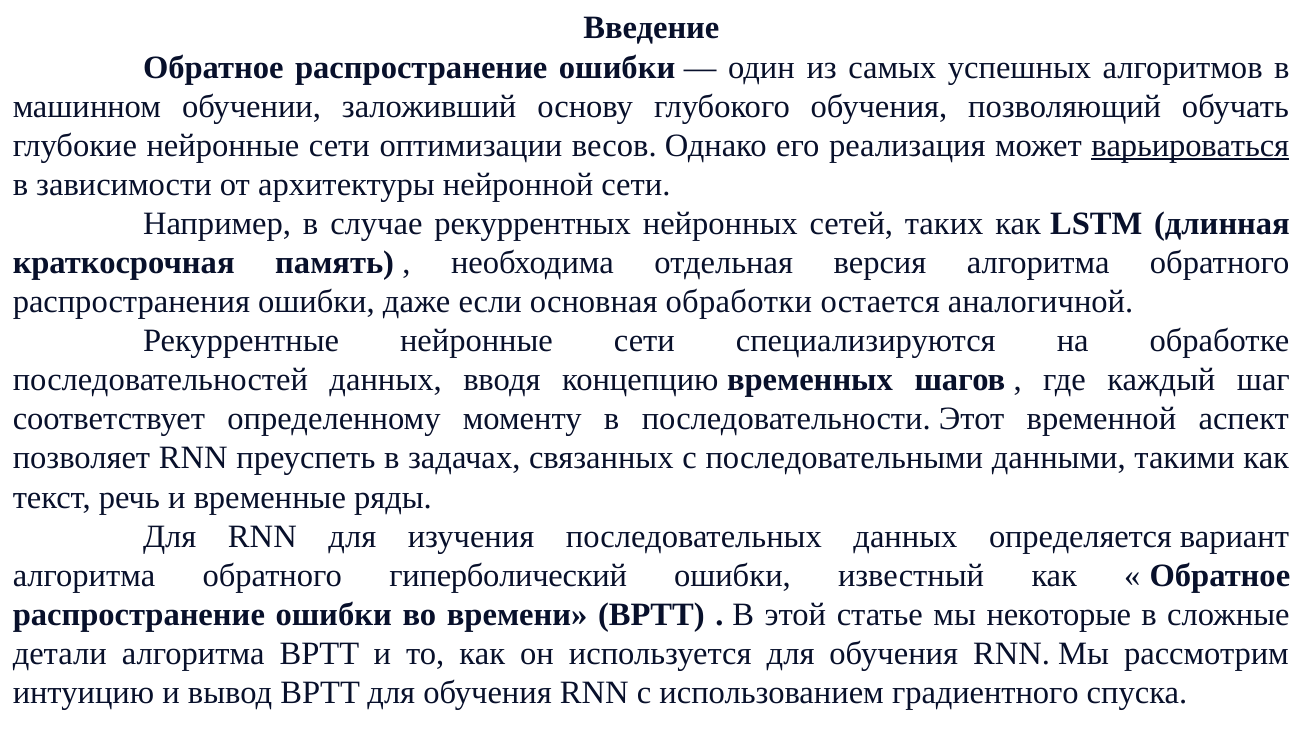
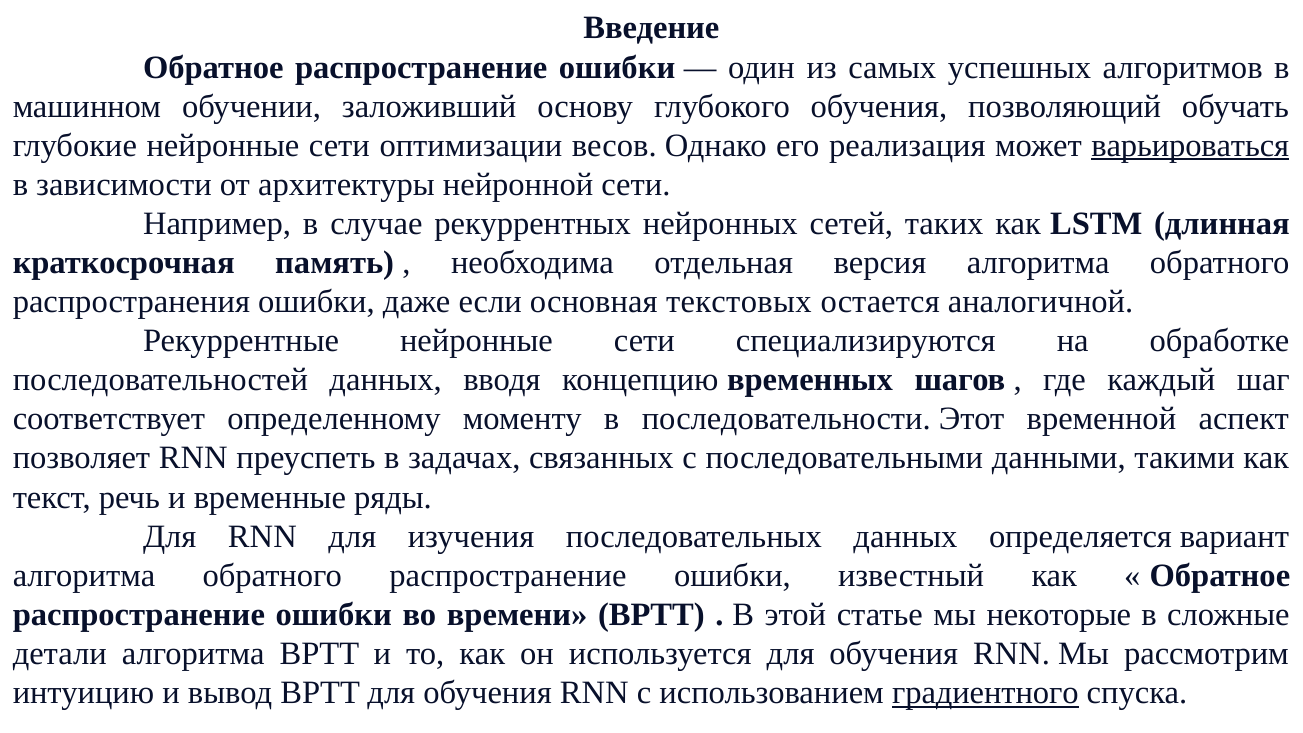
обработки: обработки -> текстовых (739, 302)
обратного гиперболический: гиперболический -> распространение (508, 575)
градиентного underline: none -> present (985, 693)
